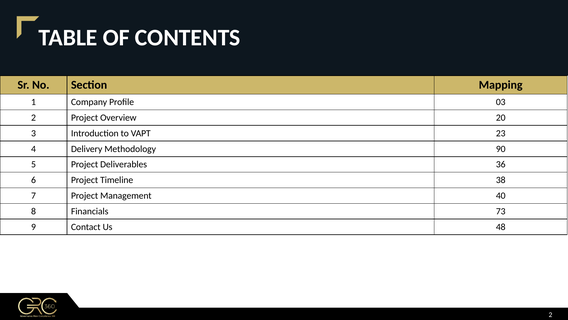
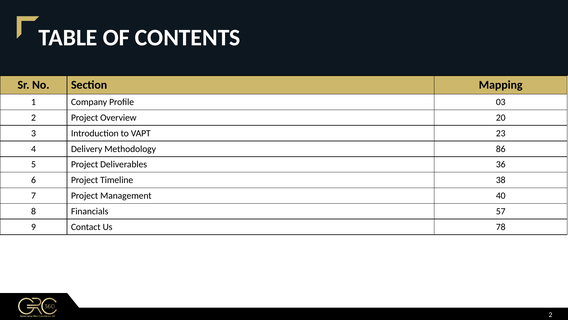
90: 90 -> 86 (501, 149)
73: 73 -> 57 (501, 211)
48: 48 -> 78 (501, 227)
